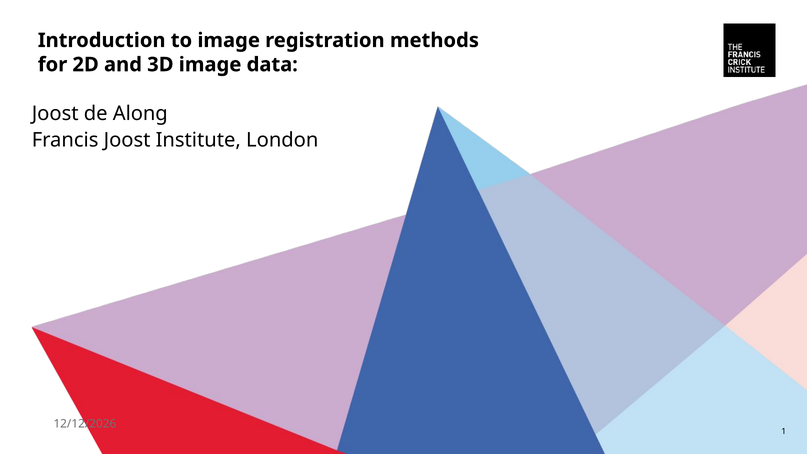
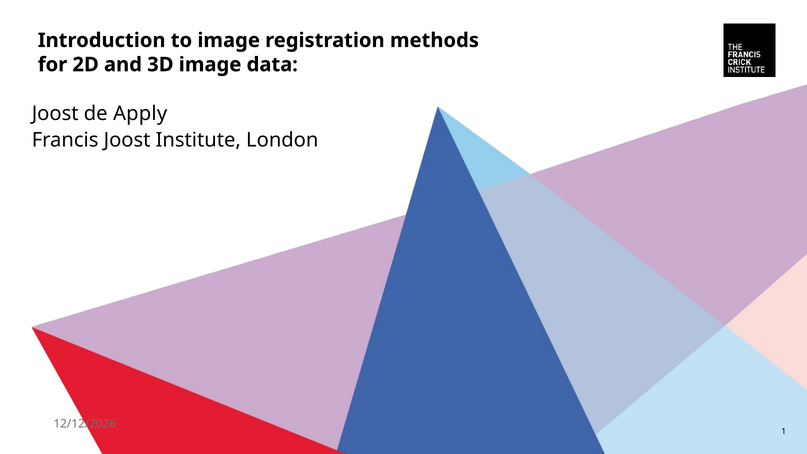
Along: Along -> Apply (140, 113)
